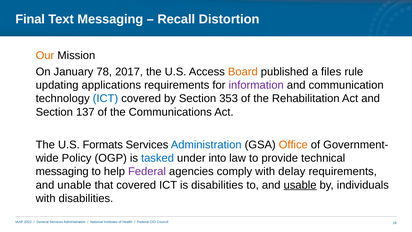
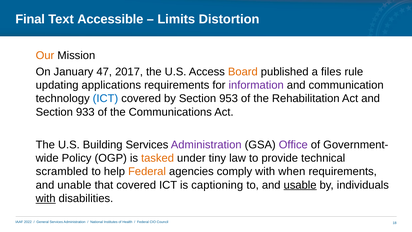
Text Messaging: Messaging -> Accessible (110, 19)
Recall: Recall -> Limits (176, 19)
78: 78 -> 47 (104, 72)
353: 353 -> 953 (229, 99)
137: 137 -> 933 (85, 112)
Formats: Formats -> Building (103, 145)
Administration colour: blue -> purple (206, 145)
Office colour: orange -> purple (293, 145)
tasked colour: blue -> orange (158, 158)
into: into -> tiny (217, 158)
messaging: messaging -> scrambled (62, 171)
Federal colour: purple -> orange (147, 171)
delay: delay -> when (292, 171)
is disabilities: disabilities -> captioning (217, 185)
with underline: none -> present (46, 198)
